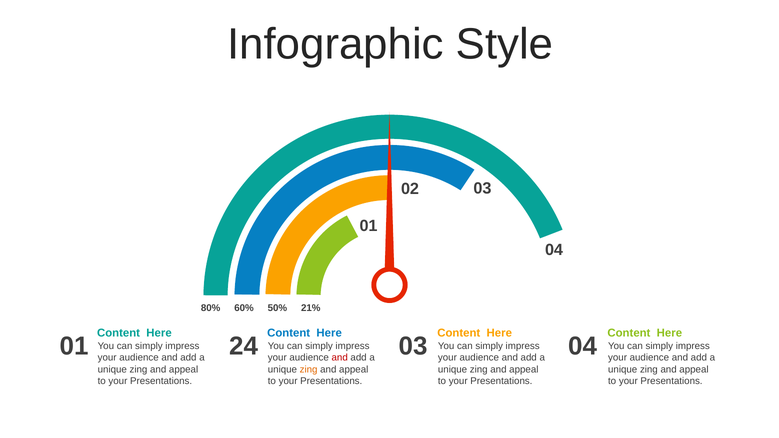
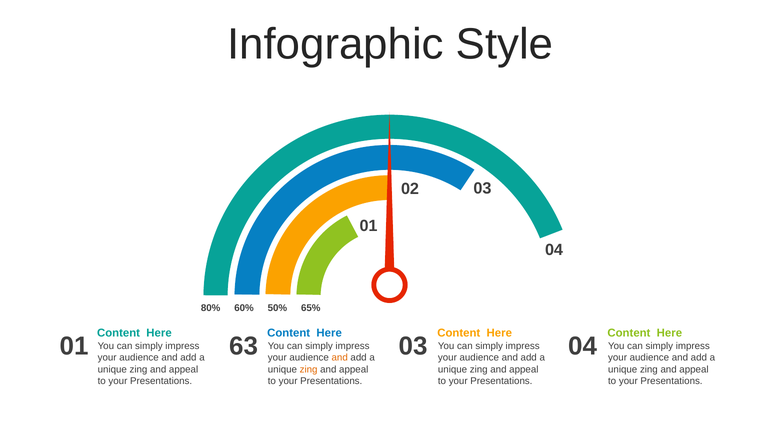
21%: 21% -> 65% (311, 308)
24: 24 -> 63 (244, 346)
and colour: red -> orange (340, 358)
